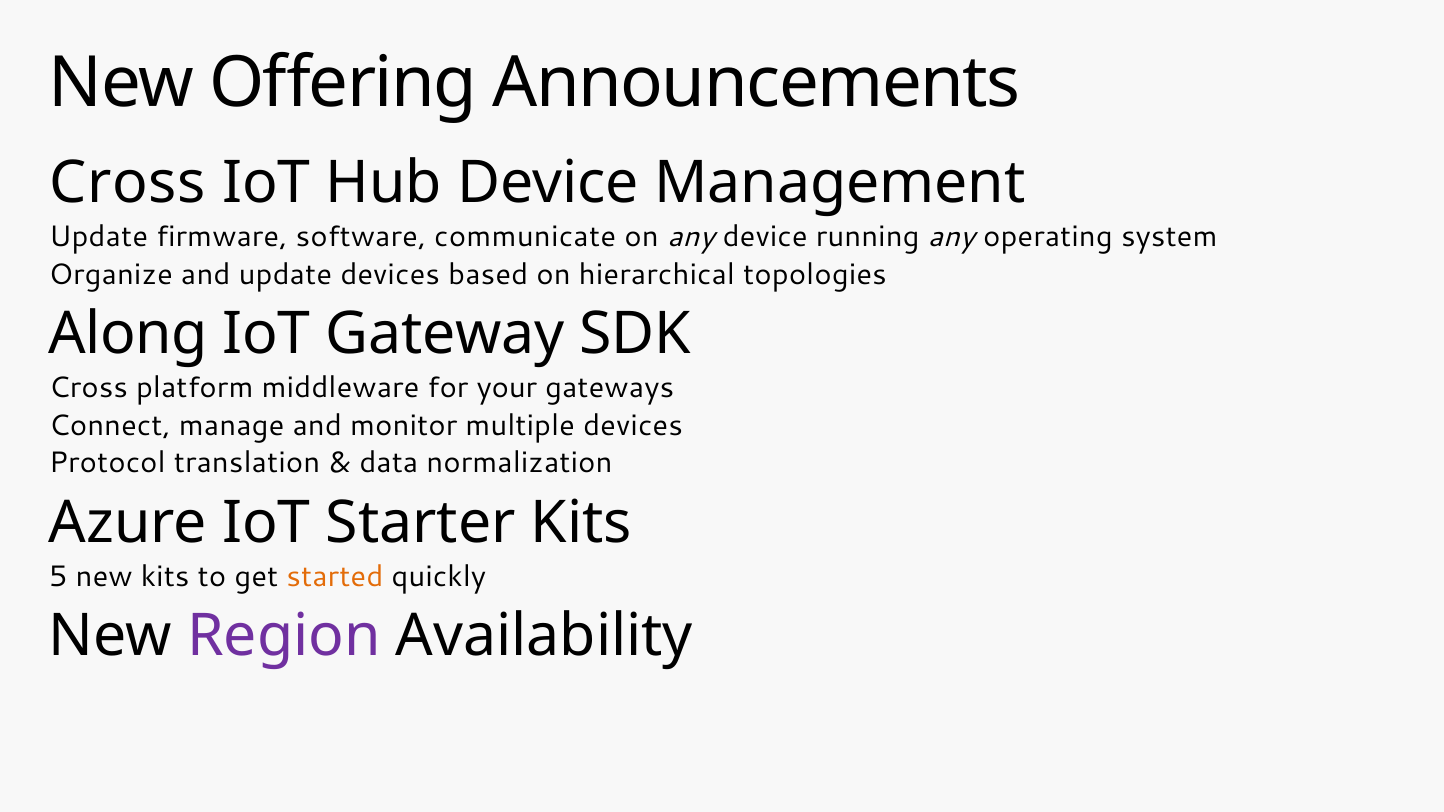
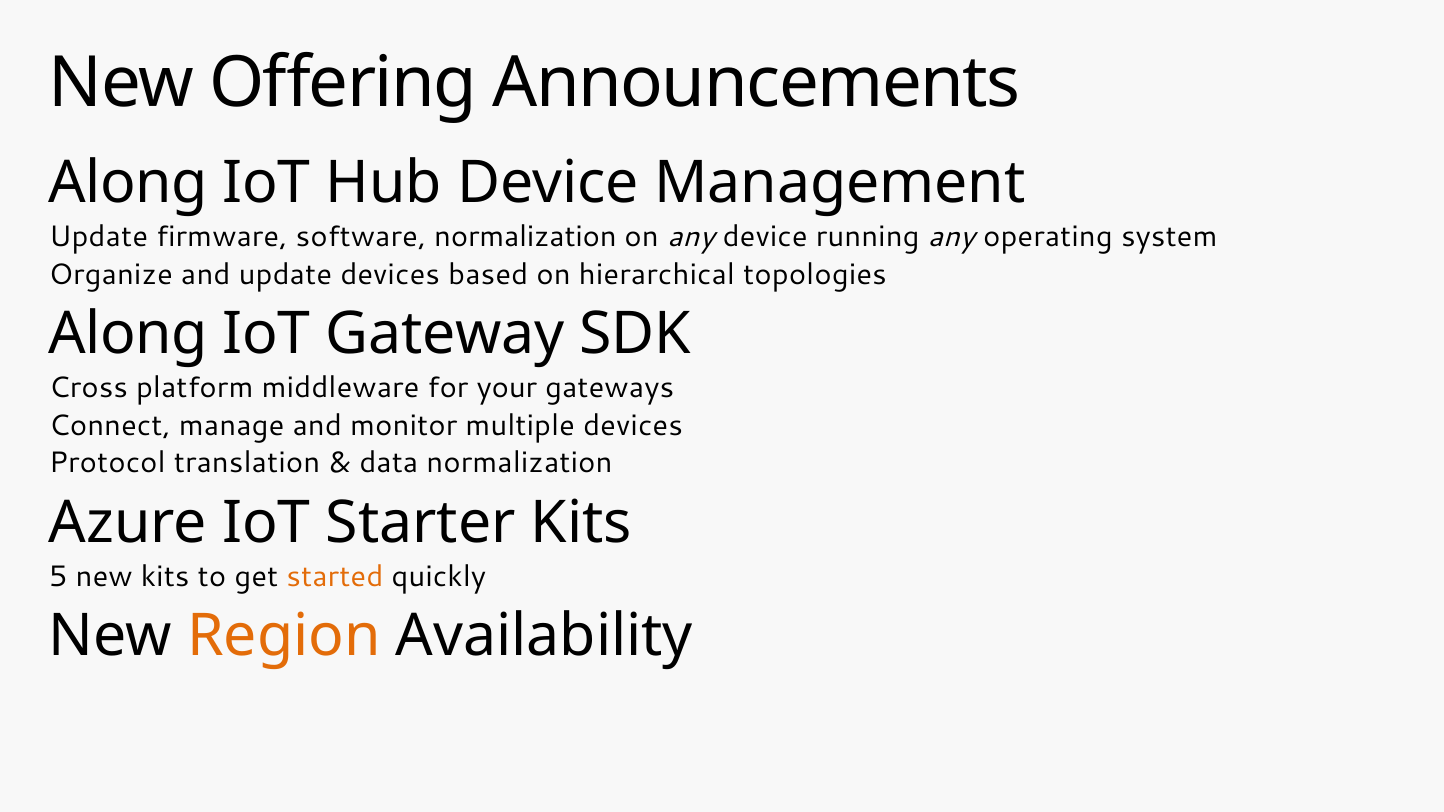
Cross: Cross -> Along (128, 183)
software communicate: communicate -> normalization (526, 237)
Region colour: purple -> orange (284, 636)
